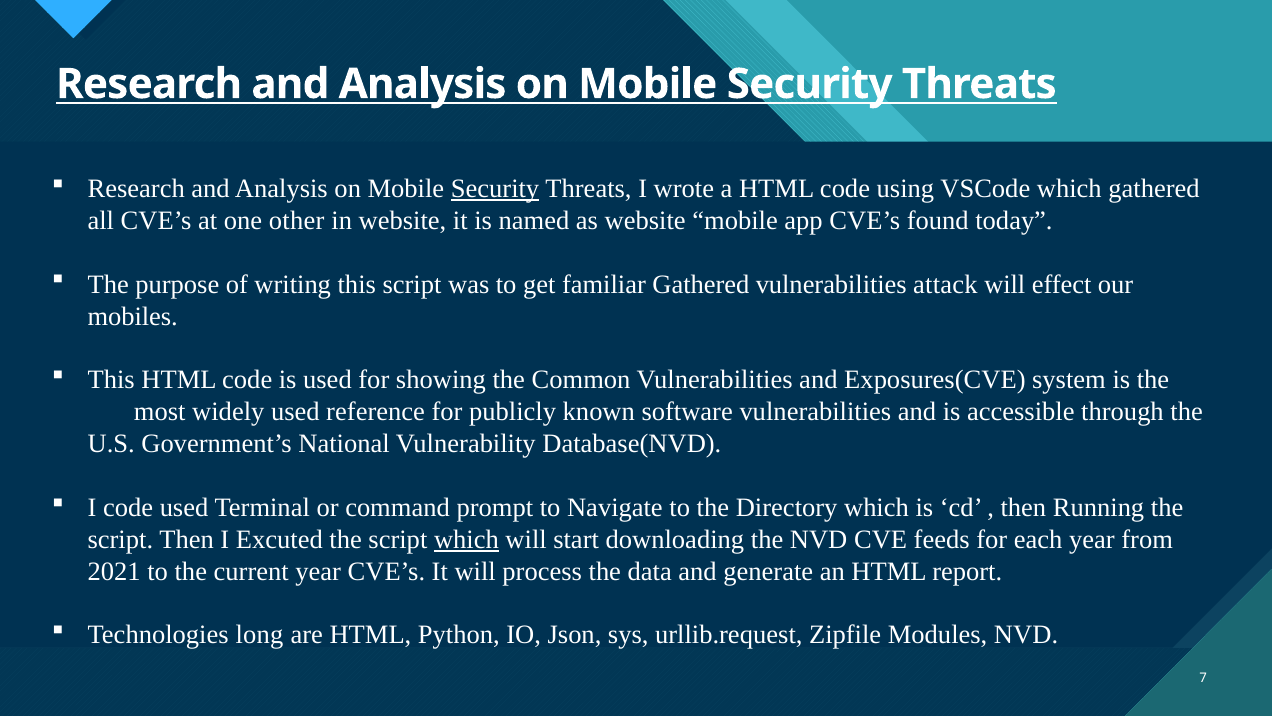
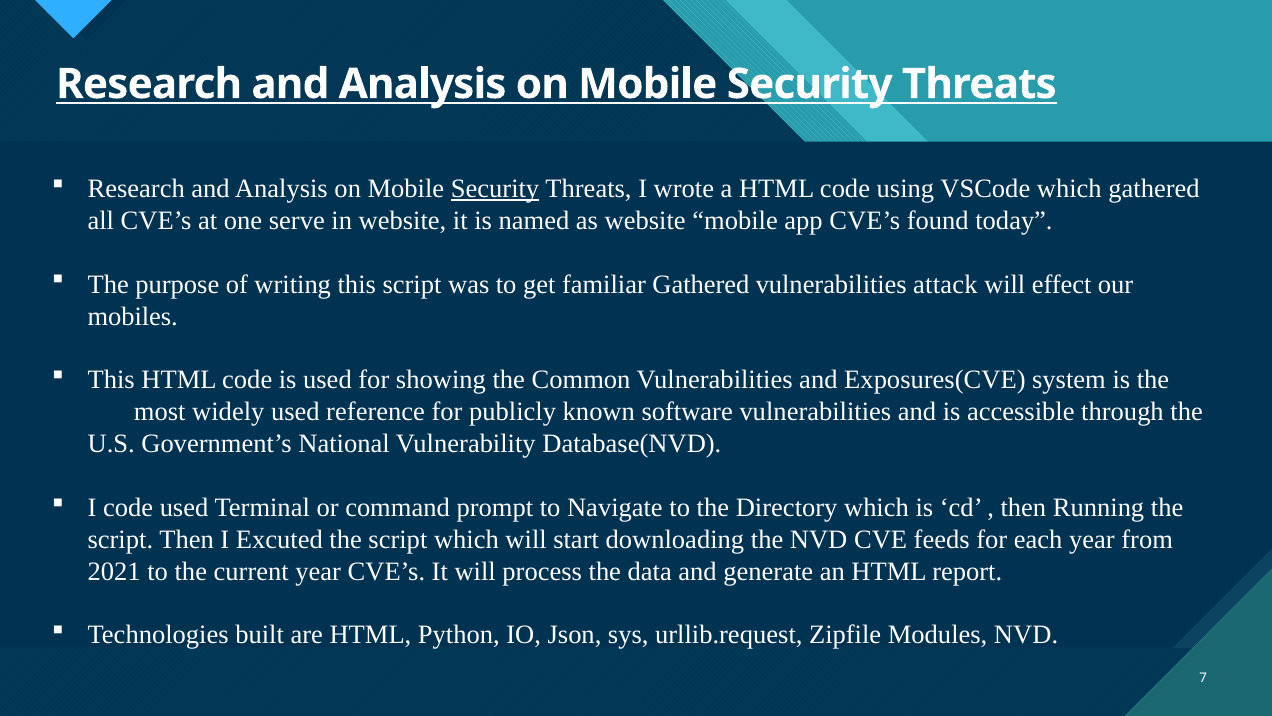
other: other -> serve (297, 221)
which underline: present -> none (466, 539)
long: long -> built (260, 635)
